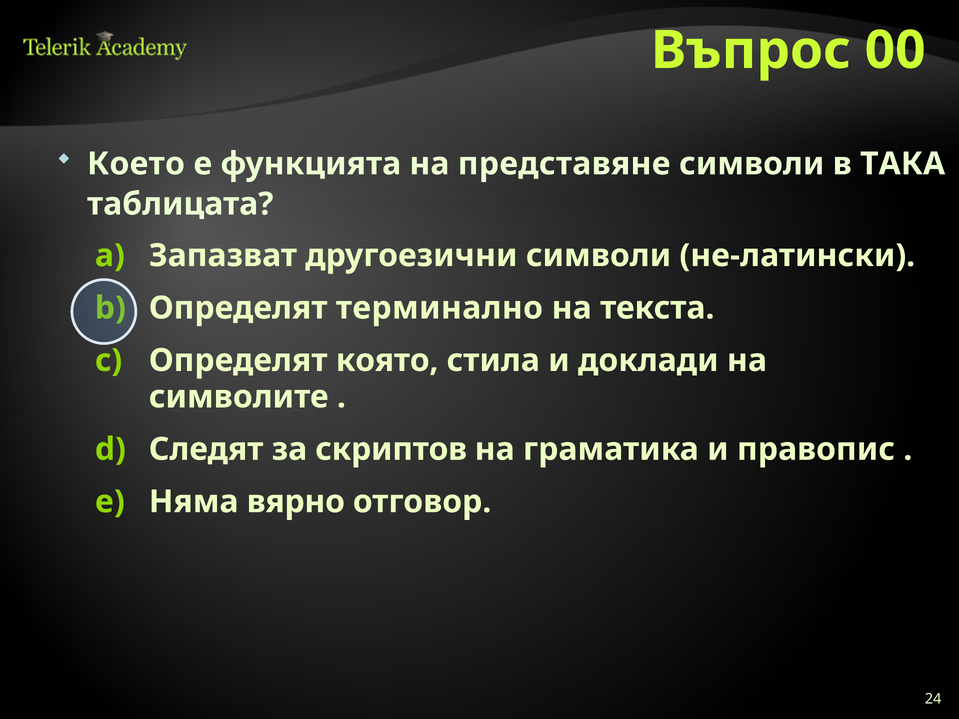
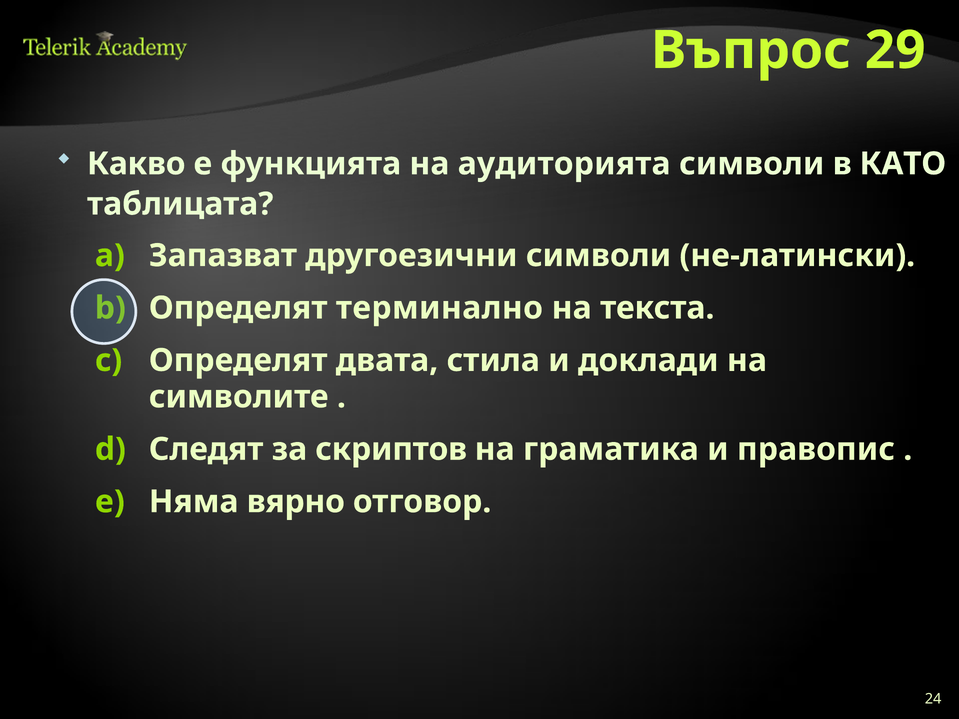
00: 00 -> 29 (895, 50)
Което: Което -> Какво (136, 164)
представяне: представяне -> аудиторията (564, 164)
ТАКА: ТАКА -> КАТО (903, 164)
която: която -> двата (387, 361)
